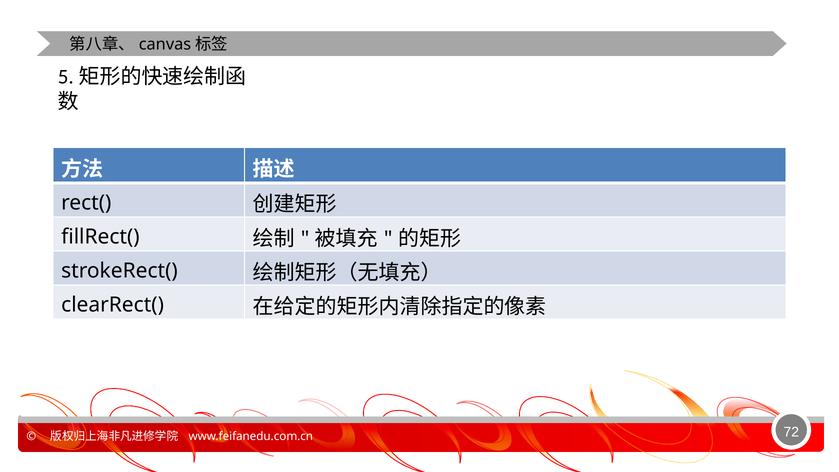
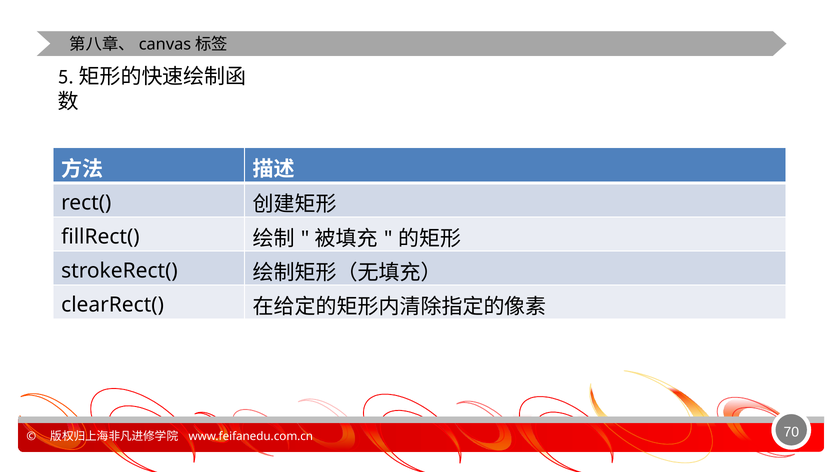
72: 72 -> 70 (791, 432)
